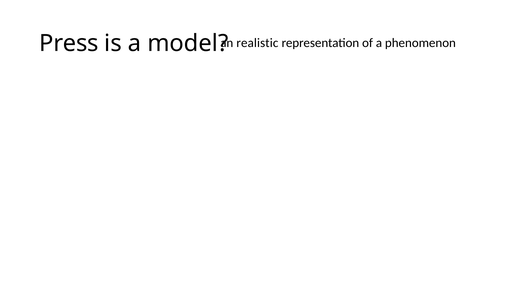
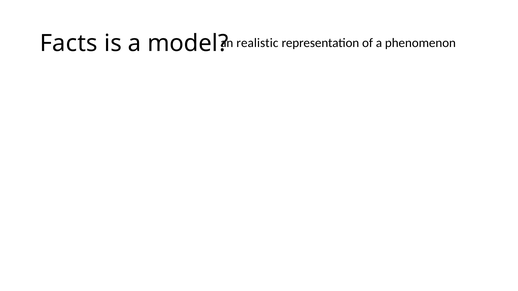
Press: Press -> Facts (69, 44)
